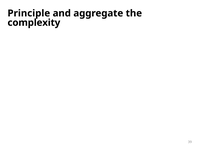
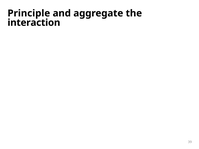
complexity: complexity -> interaction (34, 23)
